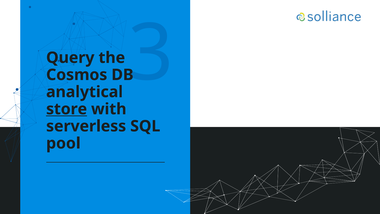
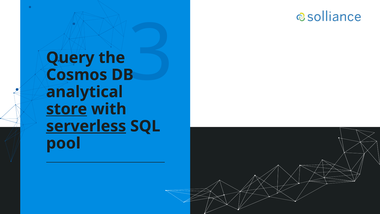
serverless underline: none -> present (86, 126)
